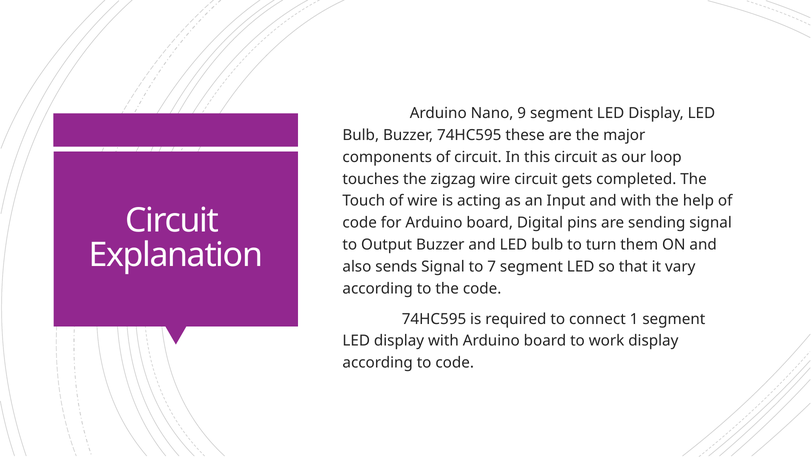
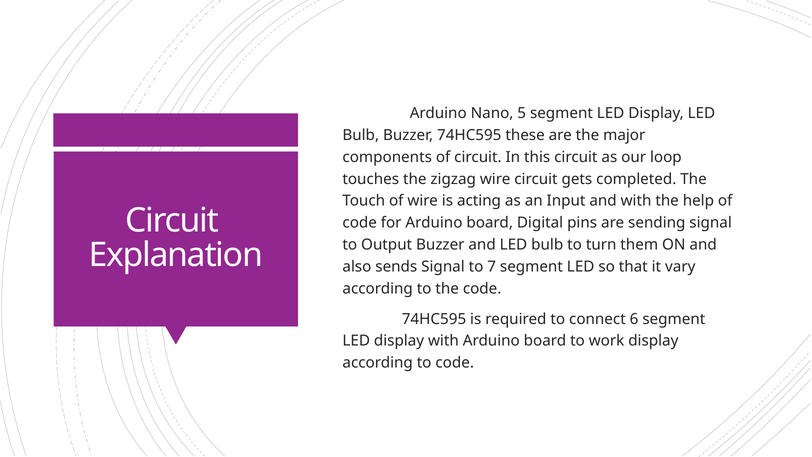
9: 9 -> 5 (522, 113)
1: 1 -> 6 (634, 319)
